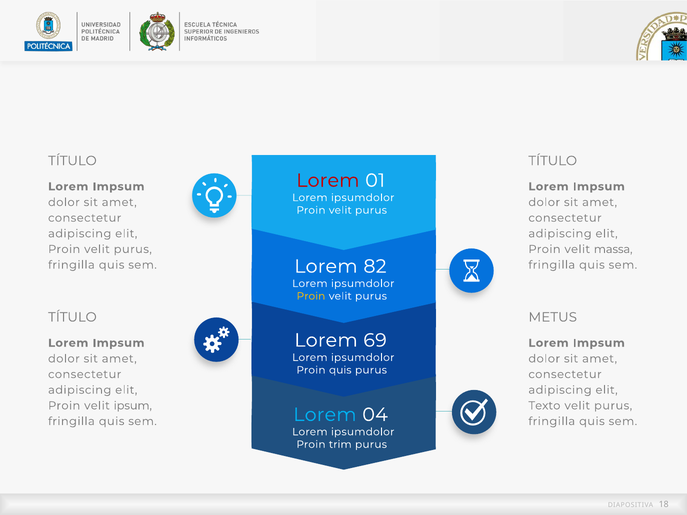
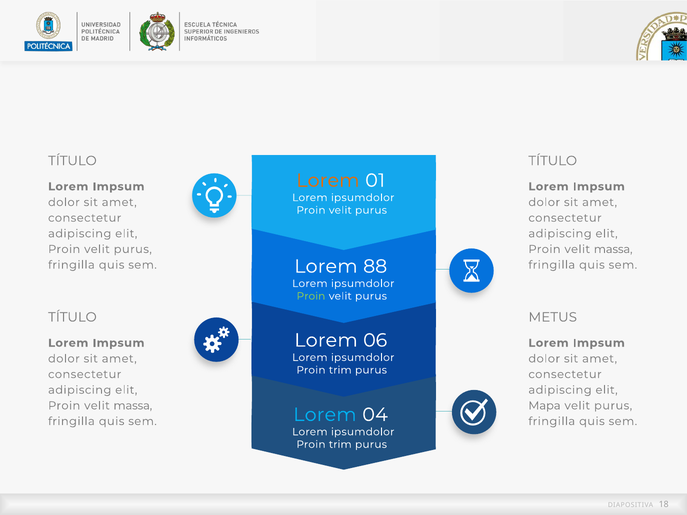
Lorem colour: red -> orange (328, 181)
82: 82 -> 88 (375, 266)
Proin colour: yellow -> light green (311, 296)
69: 69 -> 06 (375, 340)
quis: quis -> trim (340, 370)
ipsum: ipsum -> massa (133, 406)
Texto: Texto -> Mapa (545, 406)
